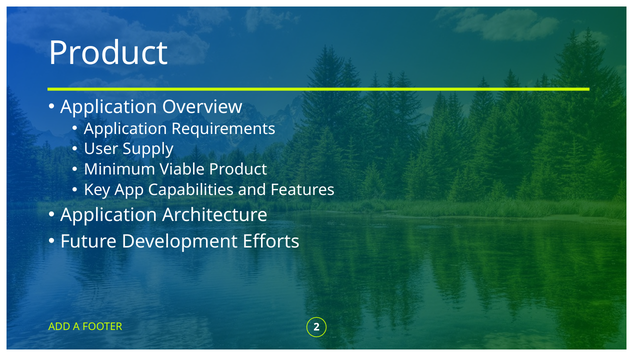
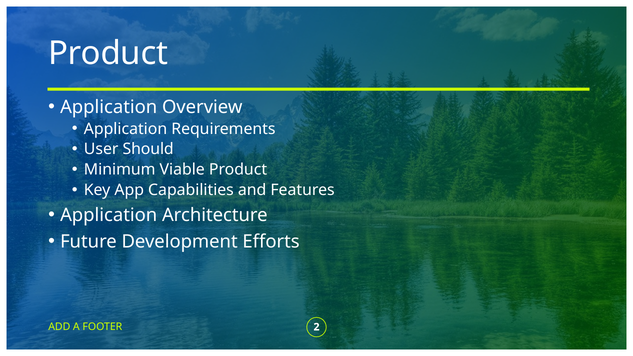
Supply: Supply -> Should (148, 149)
